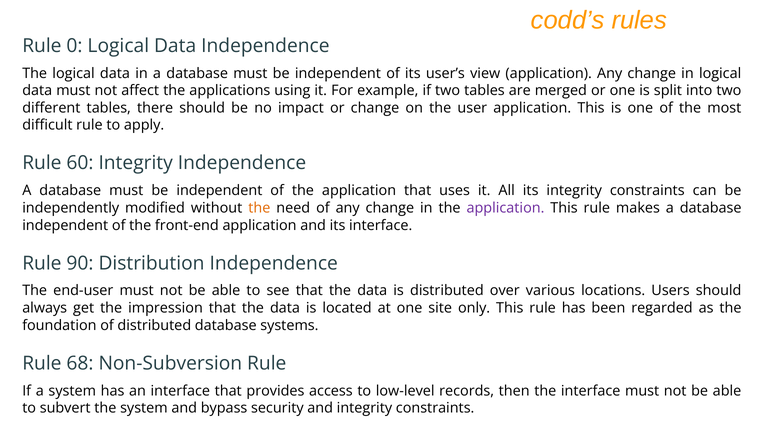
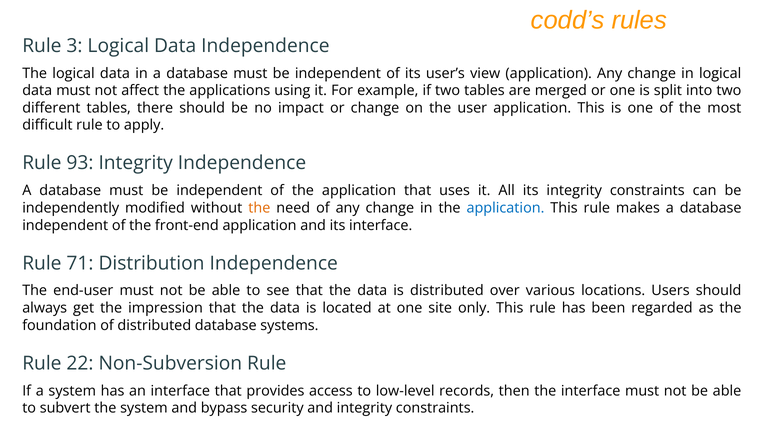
0: 0 -> 3 (74, 46)
60: 60 -> 93 (80, 163)
application colour: purple -> blue (505, 208)
90: 90 -> 71 (80, 263)
68: 68 -> 22 (80, 363)
